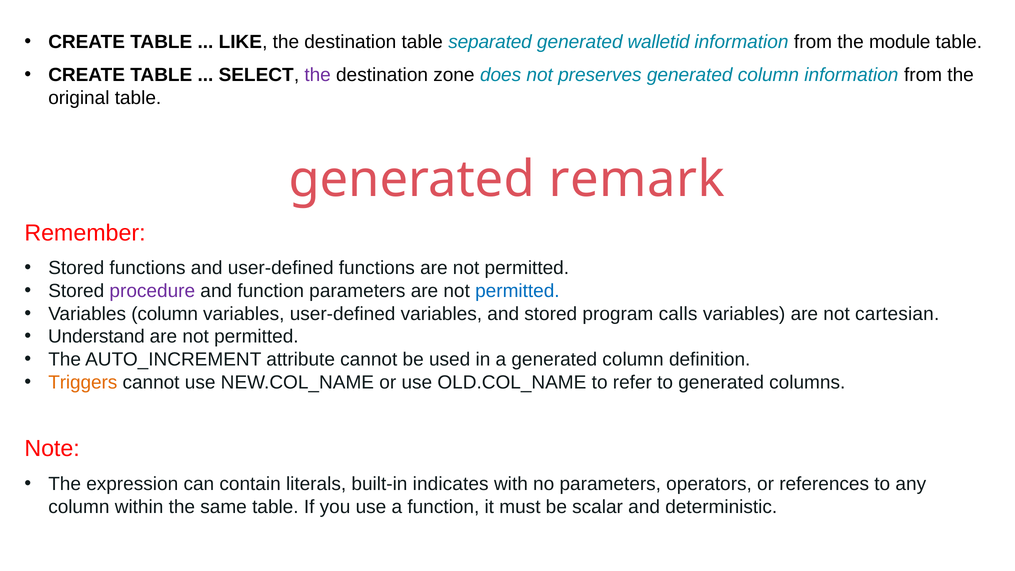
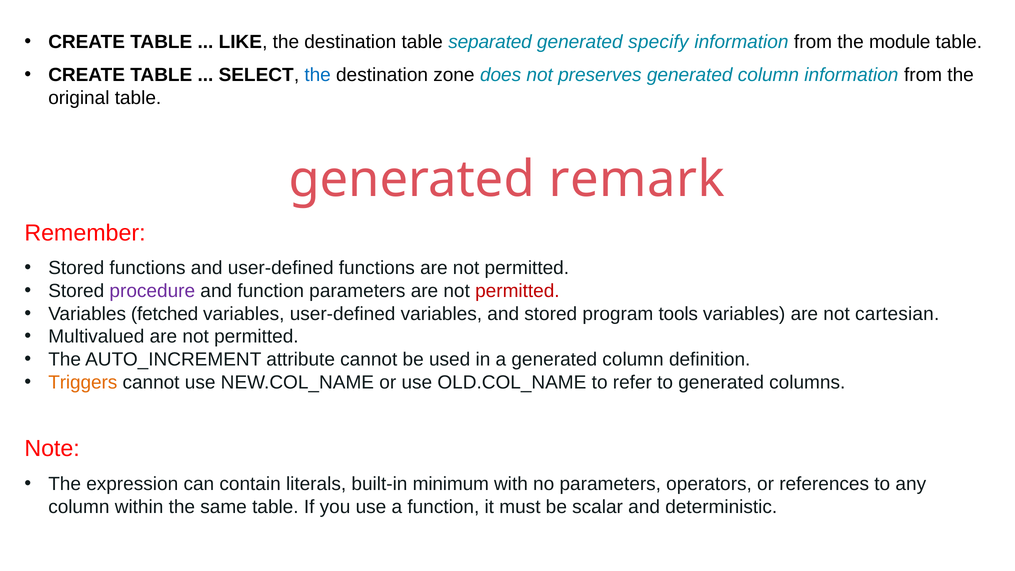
walletid: walletid -> specify (658, 42)
the colour: purple -> blue (318, 75)
permitted colour: blue -> red (517, 291)
Variables column: column -> fetched (165, 314)
calls: calls -> tools (678, 314)
Understand: Understand -> Multivalued (96, 337)
indicates: indicates -> minimum (451, 484)
